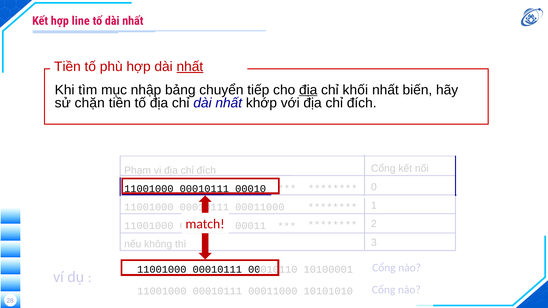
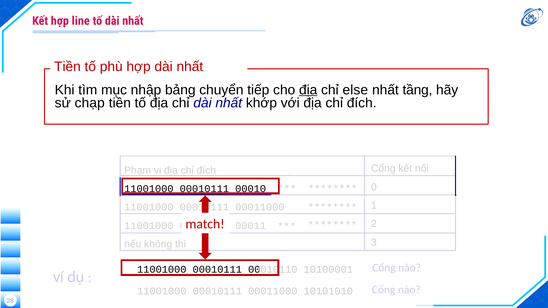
nhất underline: present -> none (190, 67)
khối: khối -> else (355, 90)
biến: biến -> tầng (417, 90)
chặn: chặn -> chạp (90, 103)
